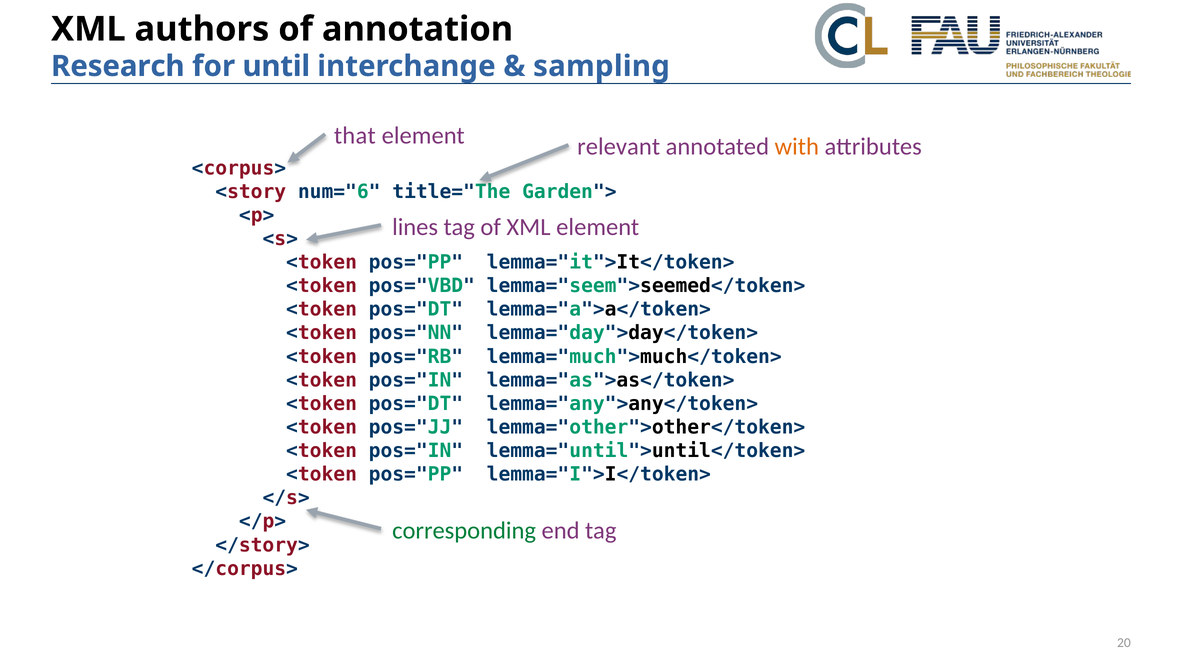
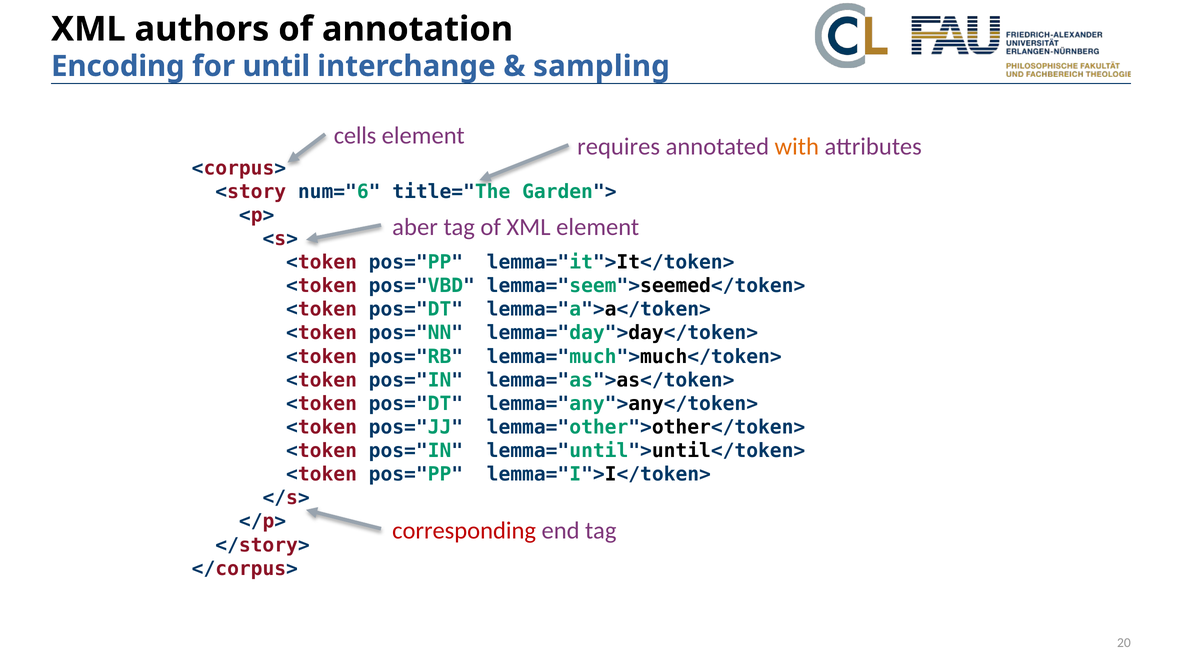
Research: Research -> Encoding (118, 66)
that: that -> cells (355, 136)
relevant: relevant -> requires (619, 146)
lines: lines -> aber (415, 227)
corresponding colour: green -> red (464, 530)
